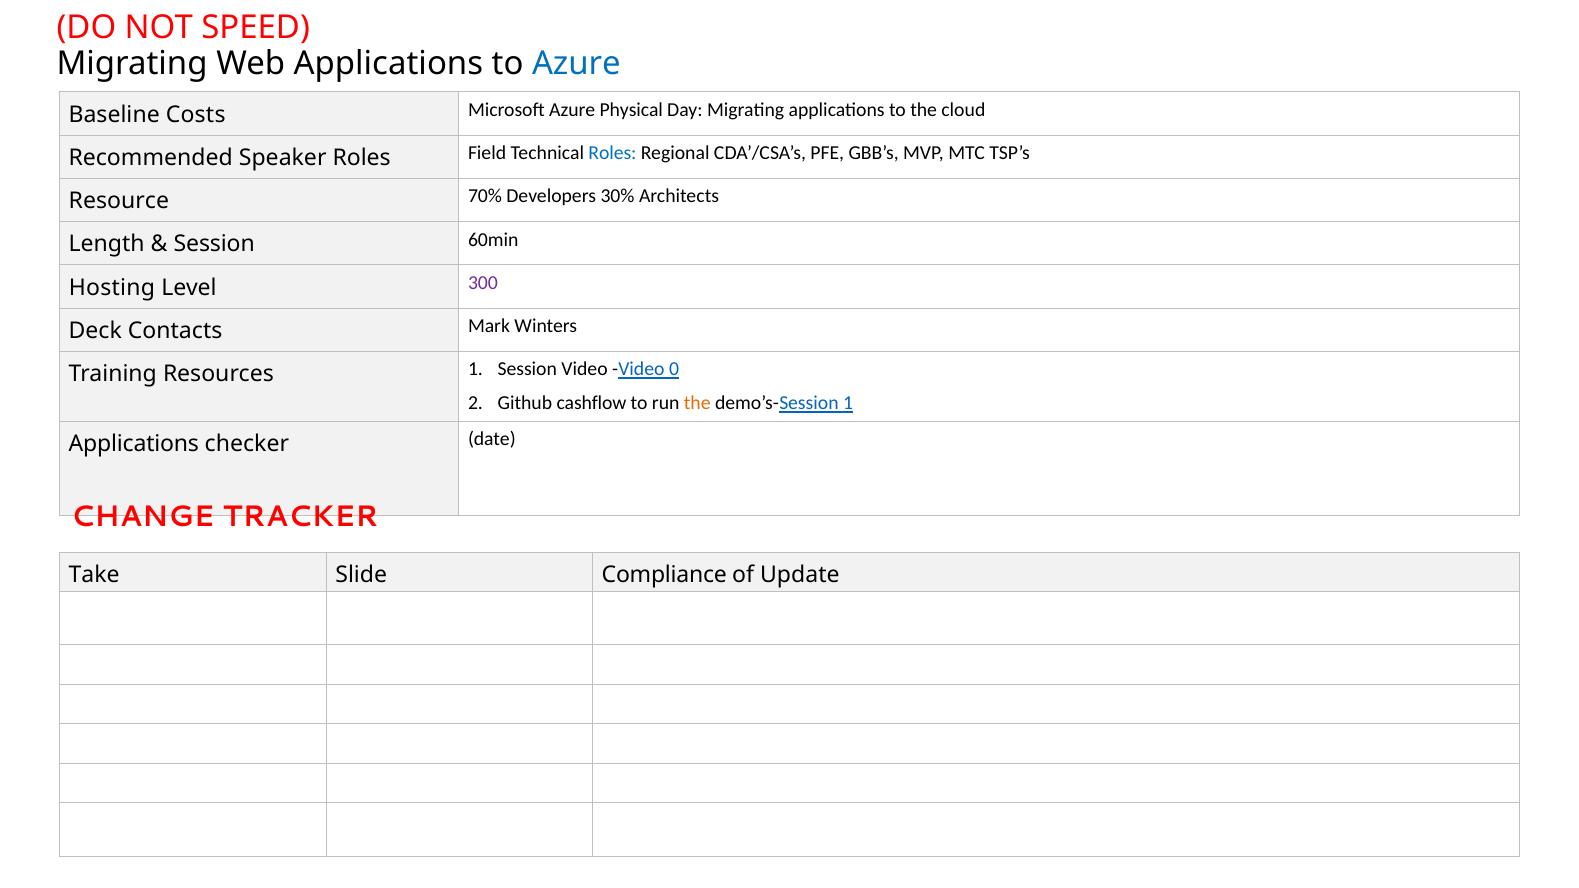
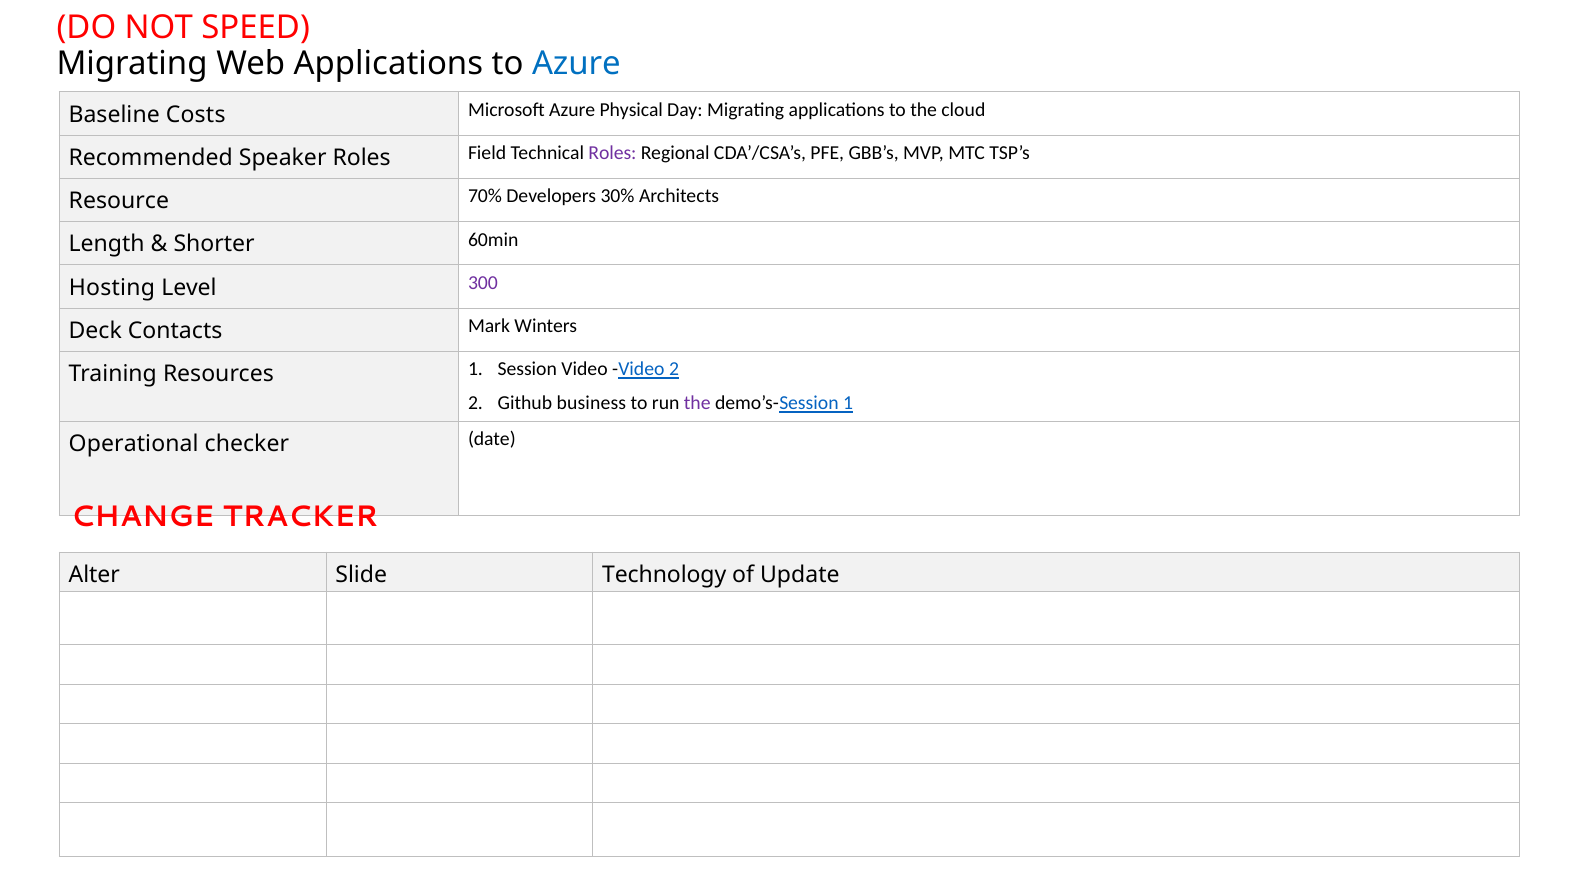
Roles colour: blue -> purple (612, 153)
Session: Session -> Shorter (214, 244)
Video 0: 0 -> 2 (674, 369)
cashflow: cashflow -> business (591, 403)
the colour: orange -> purple (697, 403)
Applications: Applications -> Operational (134, 444)
Take: Take -> Alter (94, 575)
Compliance: Compliance -> Technology (664, 575)
